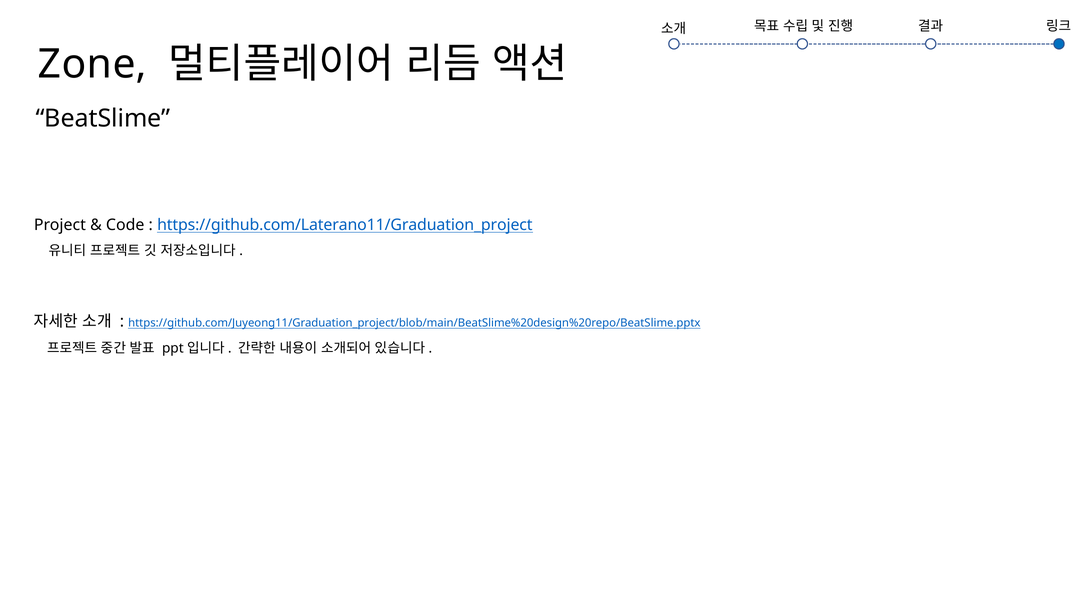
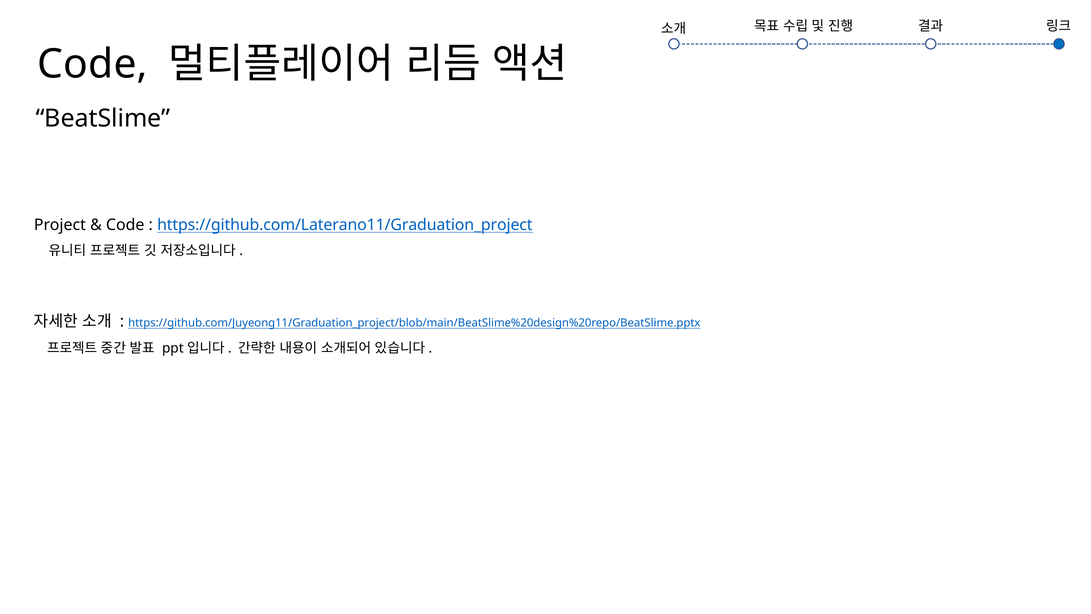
Zone: Zone -> Code (93, 64)
